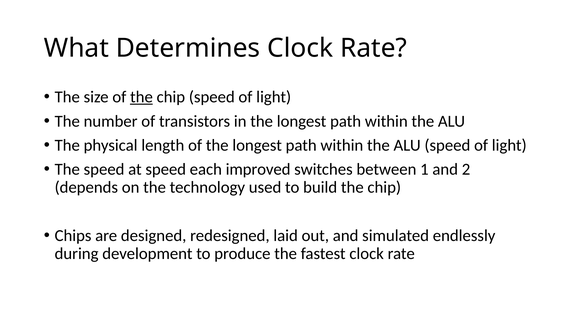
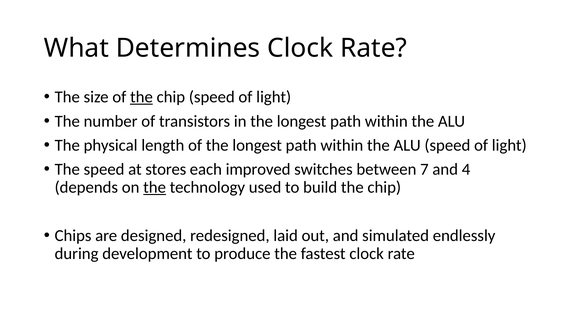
at speed: speed -> stores (166, 170)
1: 1 -> 7 (424, 170)
2: 2 -> 4 (466, 170)
the underline: none -> present (155, 188)
